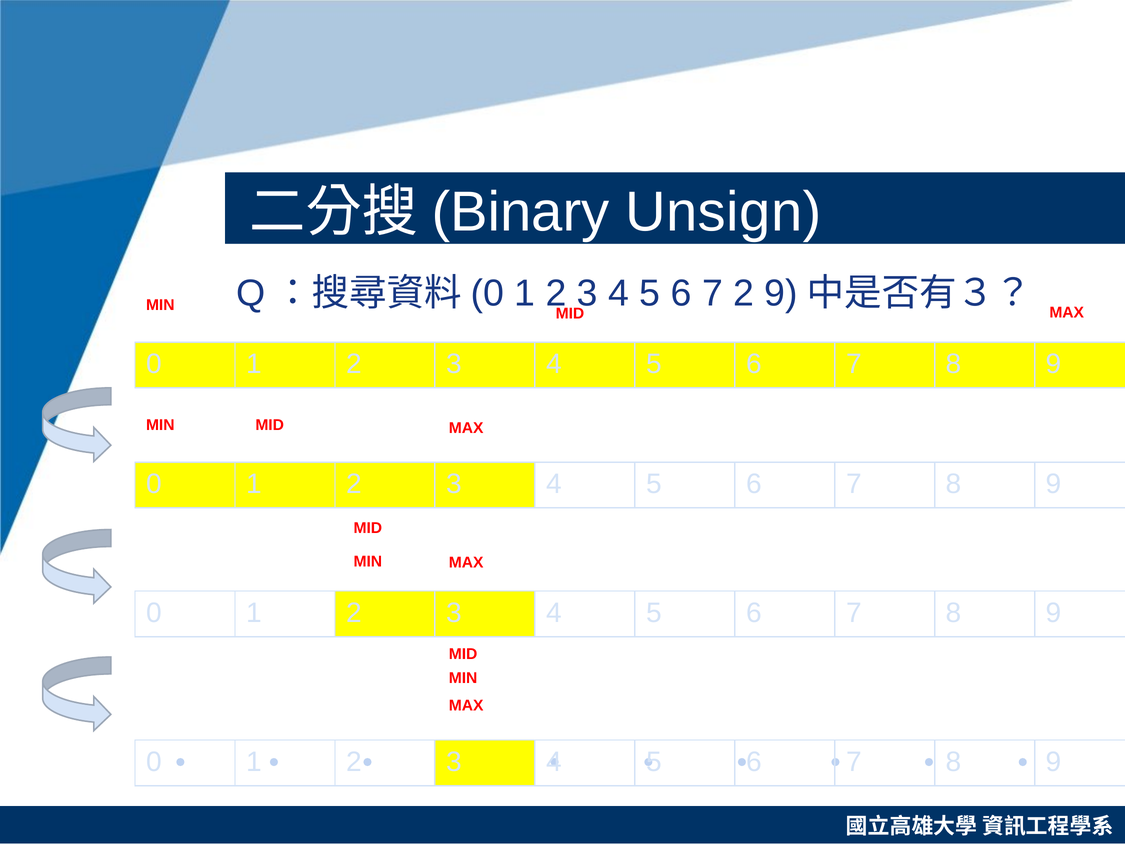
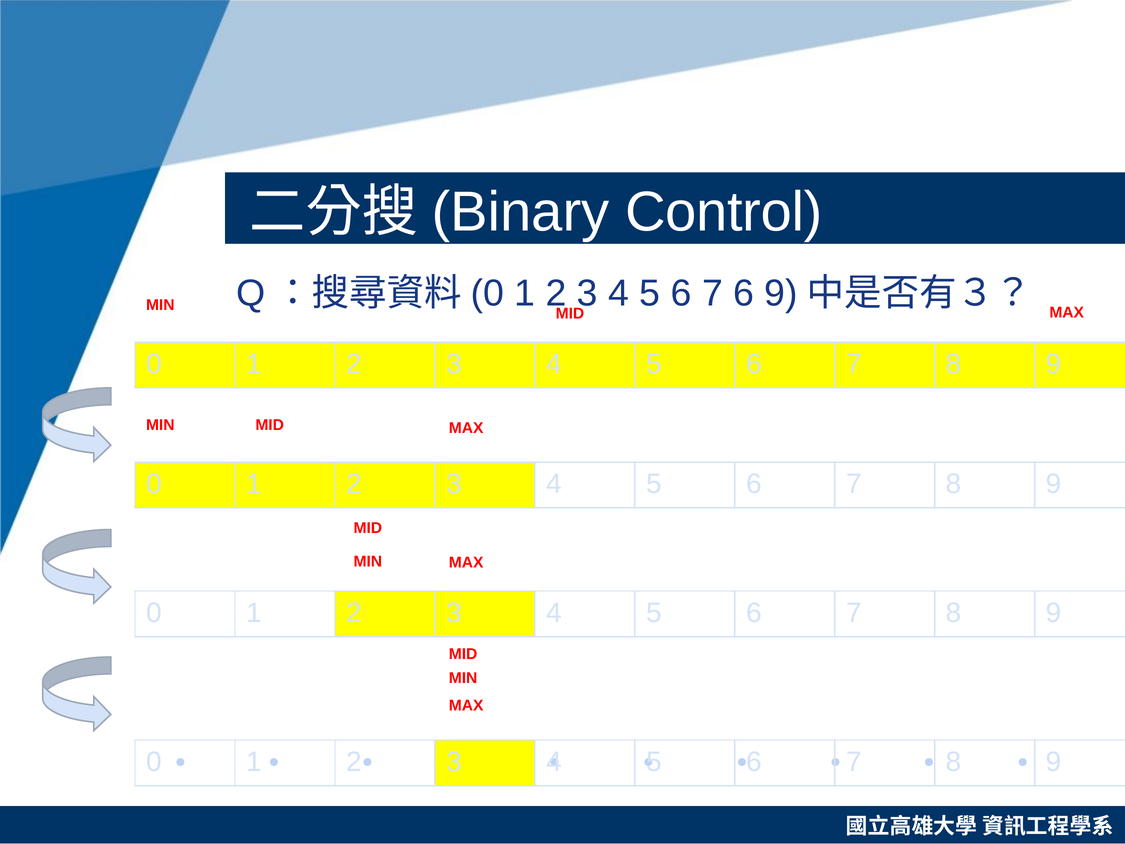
Unsign: Unsign -> Control (724, 212)
7 2: 2 -> 6 (744, 293)
